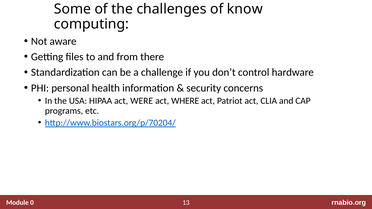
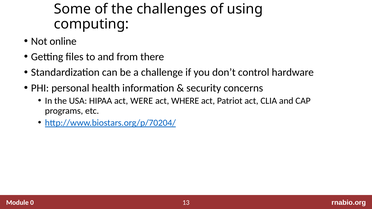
know: know -> using (245, 9)
aware: aware -> online (63, 41)
